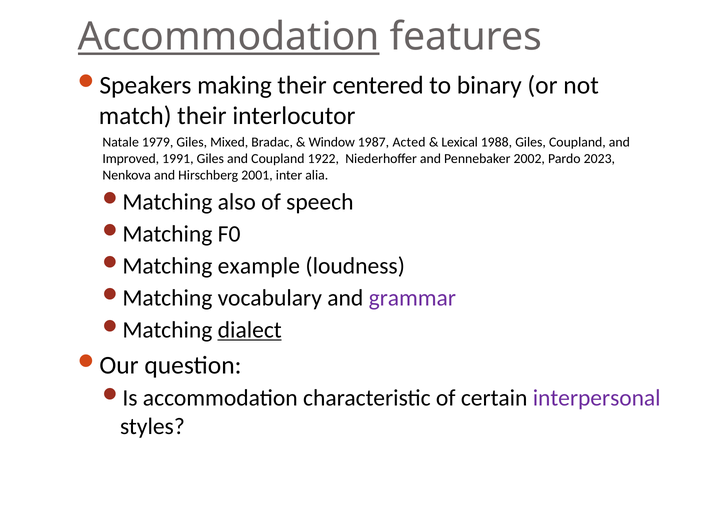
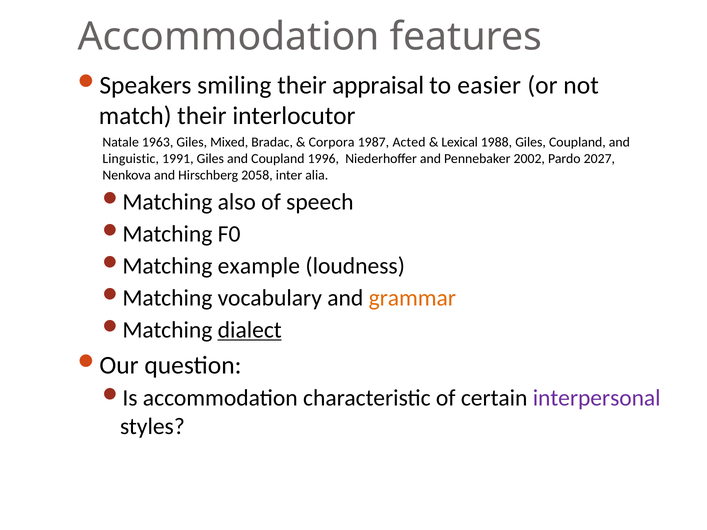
Accommodation underline: present -> none (229, 37)
making: making -> smiling (234, 85)
centered: centered -> appraisal (378, 85)
binary: binary -> easier (489, 85)
1979: 1979 -> 1963 (158, 142)
Window: Window -> Corpora (332, 142)
Improved: Improved -> Linguistic (131, 159)
1922: 1922 -> 1996 (323, 159)
2023: 2023 -> 2027 (599, 159)
2001: 2001 -> 2058 (257, 175)
grammar colour: purple -> orange (412, 298)
